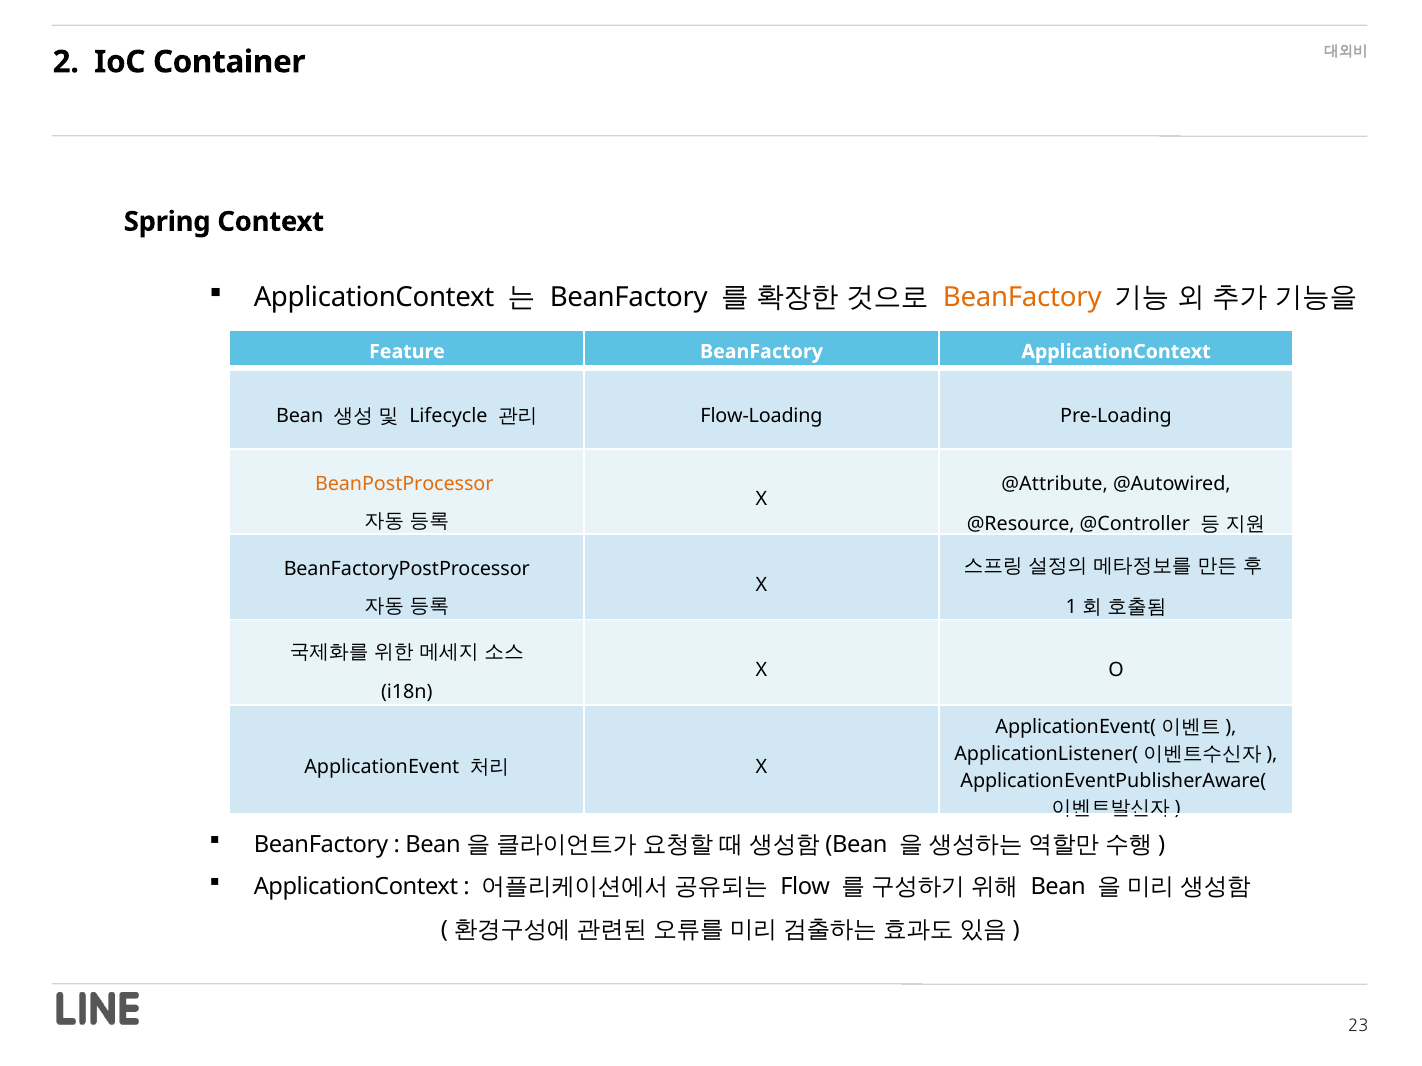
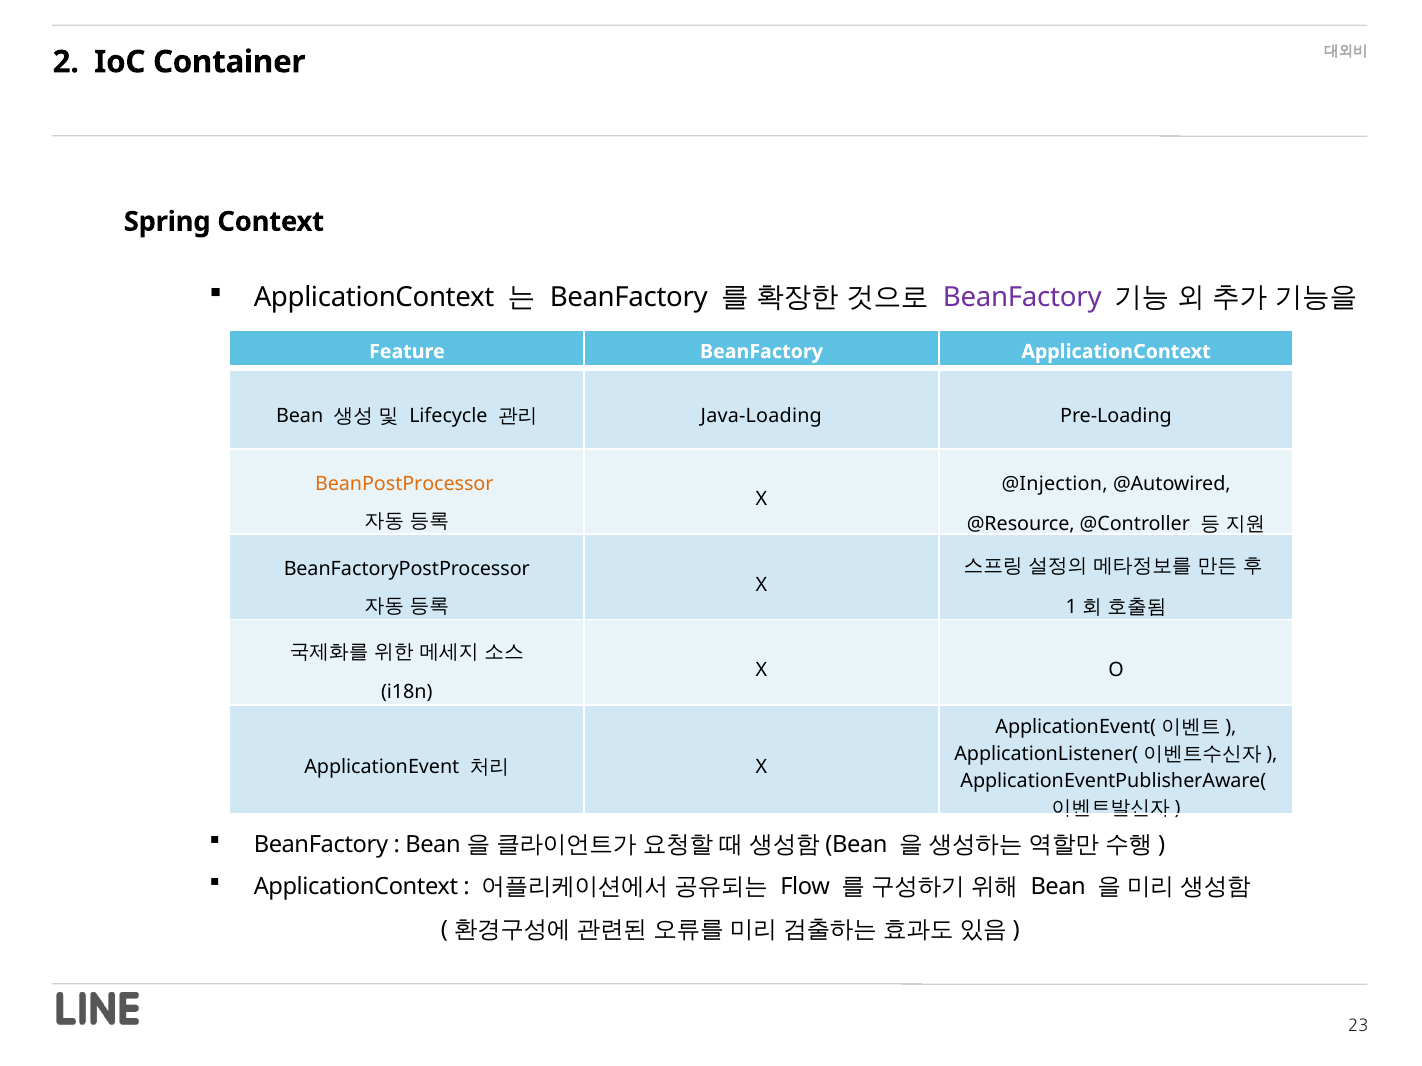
BeanFactory colour: orange -> purple (1022, 298)
Flow-Loading: Flow-Loading -> Java-Loading (761, 416)
@Attribute: @Attribute -> @Injection (1055, 484)
